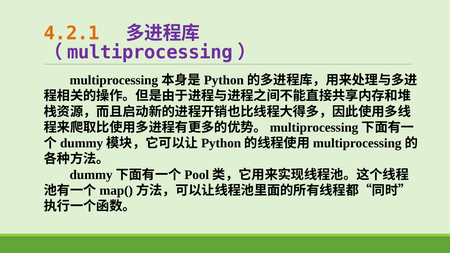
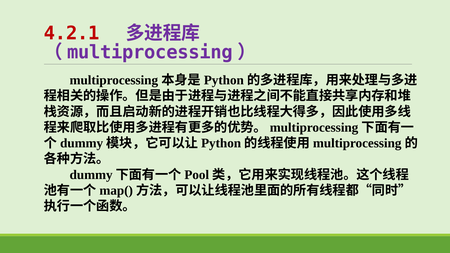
4.2.1 colour: orange -> red (72, 33)
